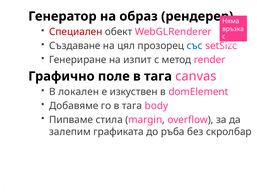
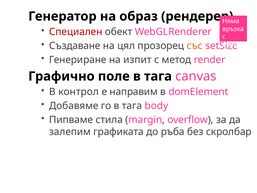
със colour: blue -> orange (195, 46)
локален: локален -> контрол (79, 92)
изкуствен: изкуствен -> направим (134, 92)
